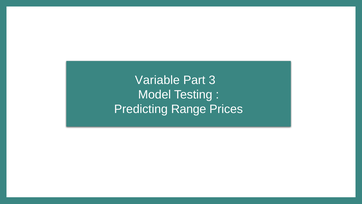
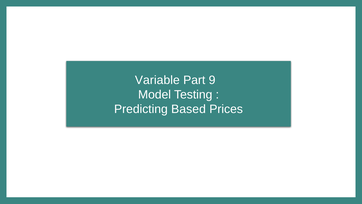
3: 3 -> 9 (212, 80)
Range: Range -> Based (189, 109)
